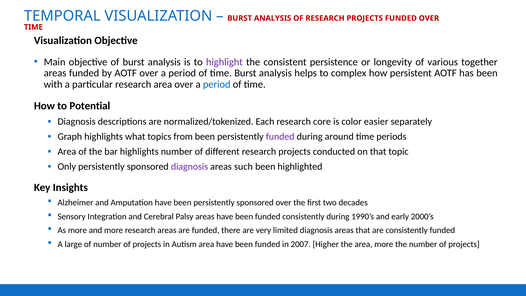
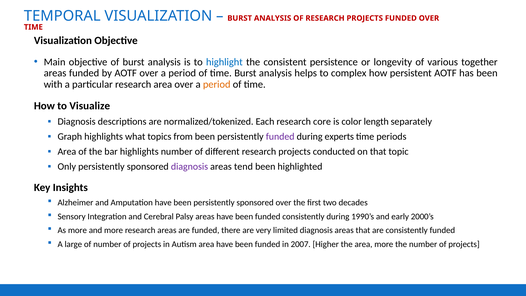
highlight colour: purple -> blue (224, 62)
period colour: blue -> orange (217, 84)
Potential: Potential -> Visualize (90, 106)
easier: easier -> length (376, 121)
around: around -> experts (339, 136)
such: such -> tend (243, 167)
